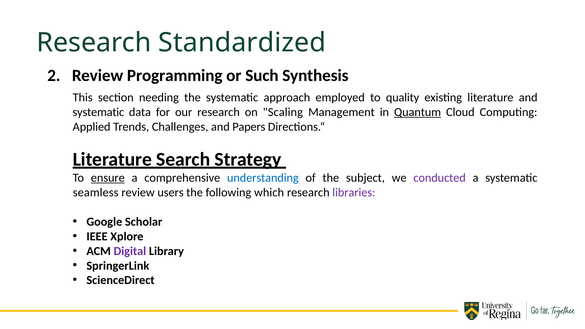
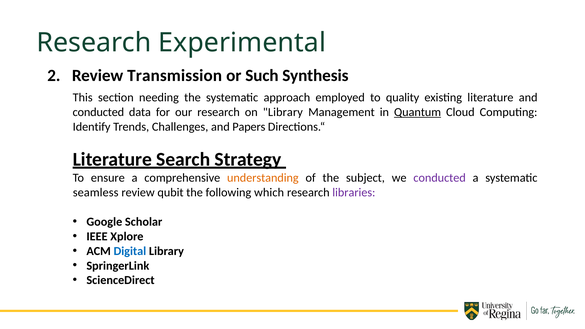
Standardized: Standardized -> Experimental (242, 43)
Programming: Programming -> Transmission (175, 76)
systematic: systematic -> conducted (98, 112)
on Scaling: Scaling -> Library (283, 112)
Applied: Applied -> Identify (92, 127)
ensure underline: present -> none (108, 178)
understanding colour: blue -> orange (263, 178)
users: users -> qubit (171, 193)
Digital colour: purple -> blue (130, 251)
